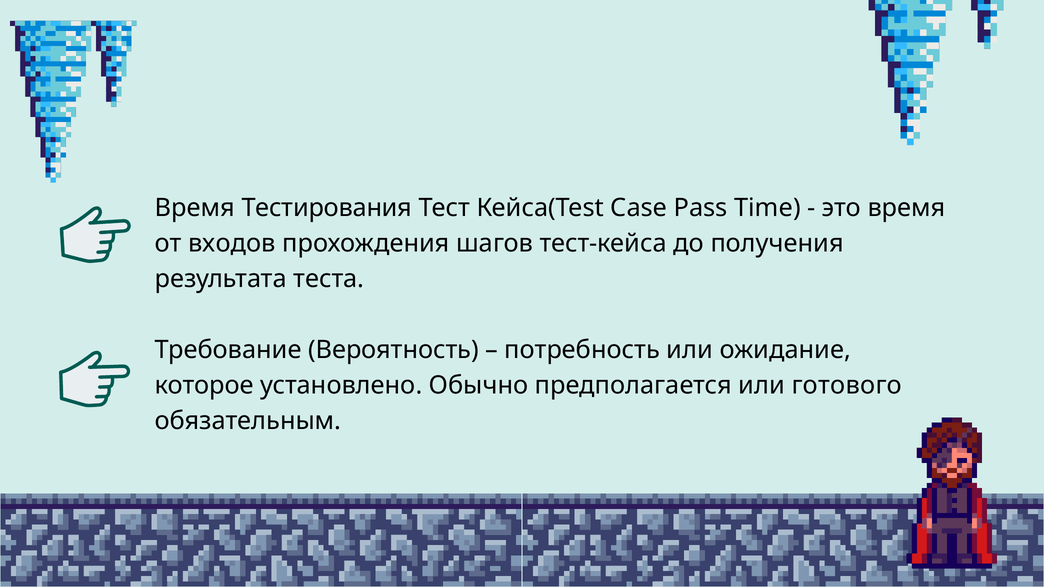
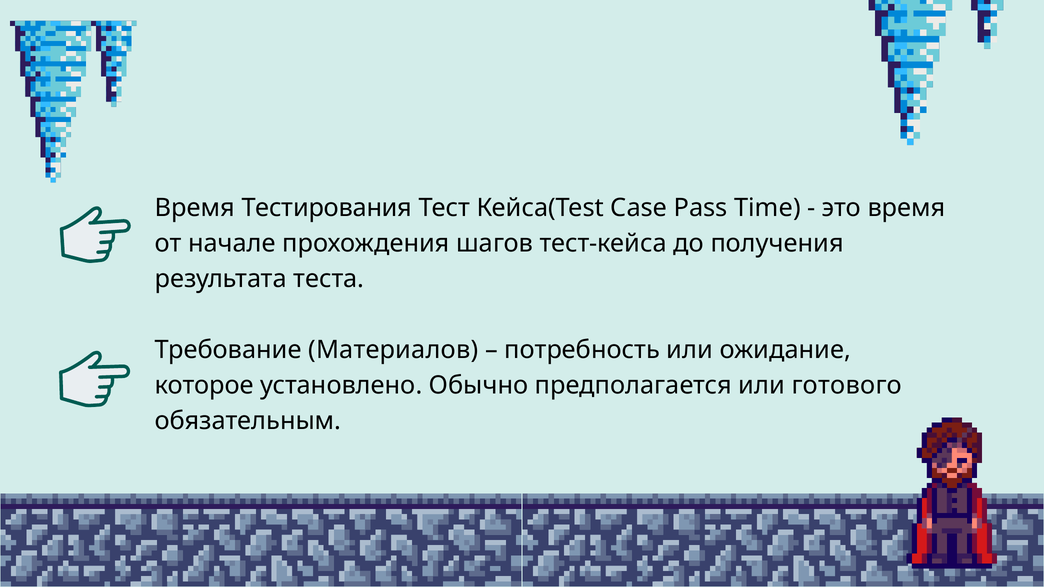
входов: входов -> начале (232, 243)
Вероятность: Вероятность -> Материалов (393, 350)
